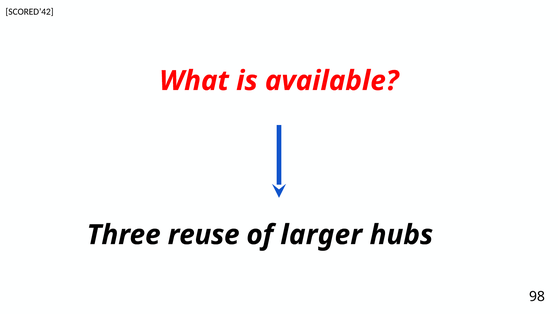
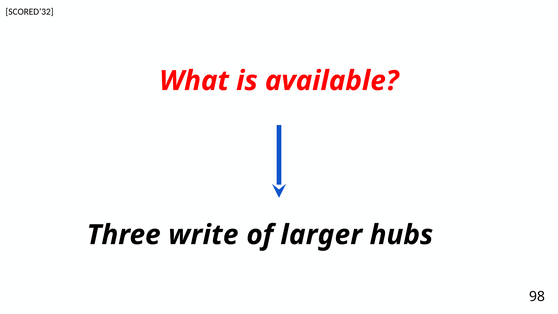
SCORED’42: SCORED’42 -> SCORED’32 (30, 12)
reuse: reuse -> write (203, 235)
